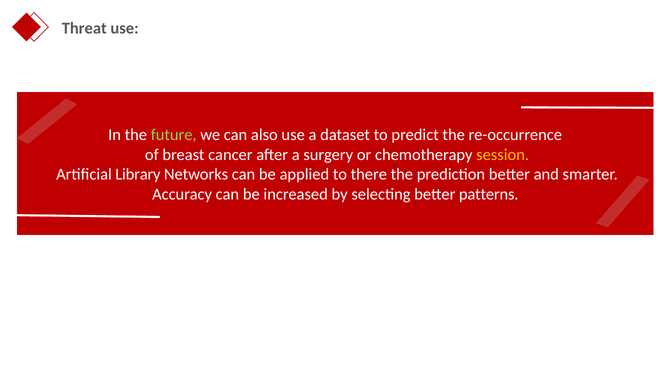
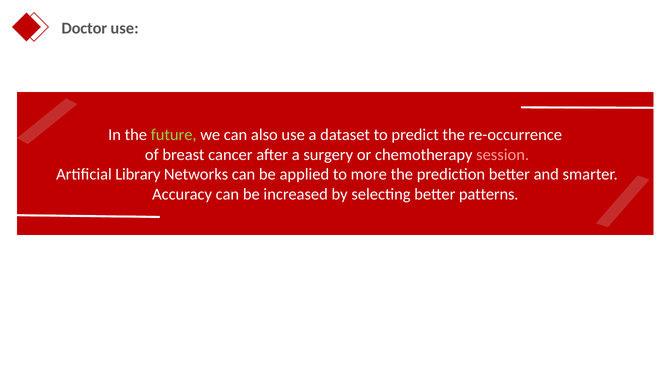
Threat: Threat -> Doctor (84, 28)
session colour: yellow -> pink (503, 155)
there: there -> more (369, 175)
